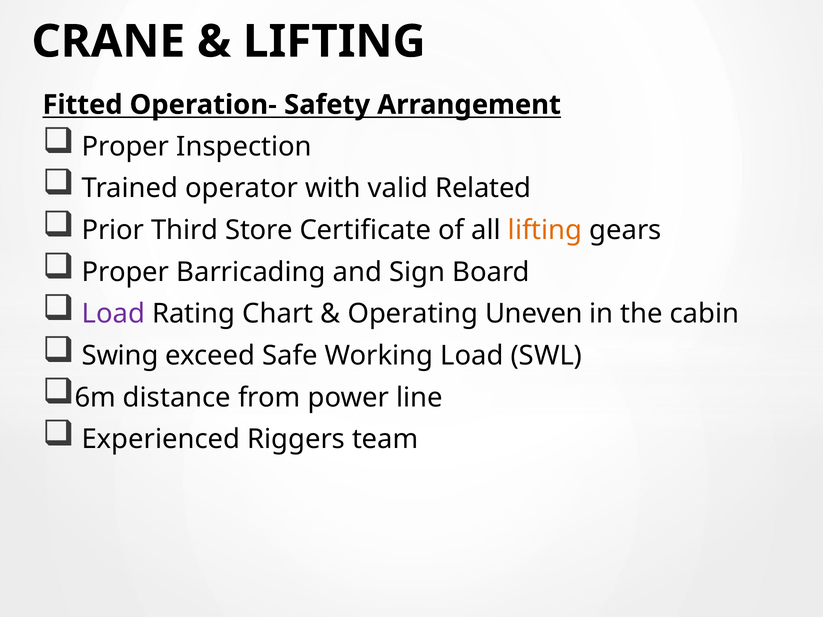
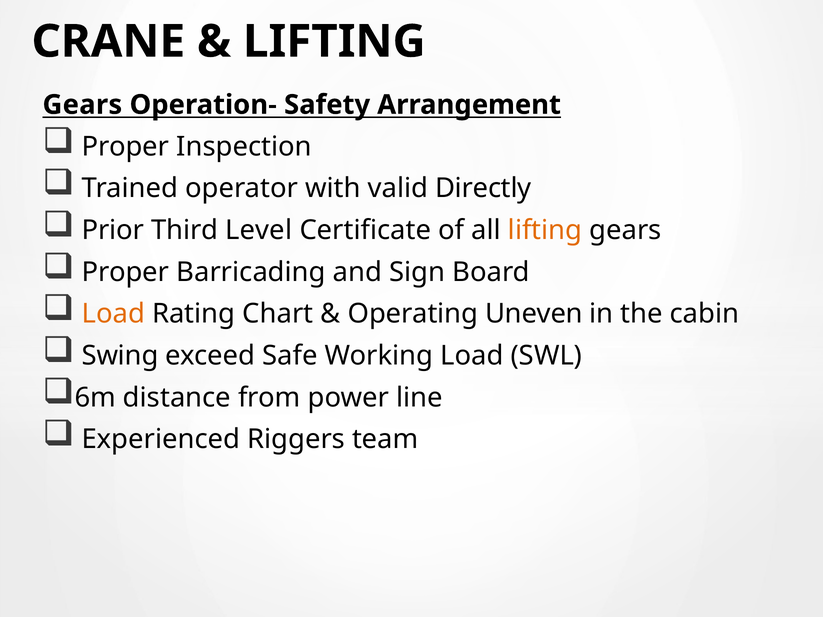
Fitted: Fitted -> Gears (82, 105)
Related: Related -> Directly (483, 188)
Store: Store -> Level (259, 230)
Load colour: purple -> orange (113, 314)
